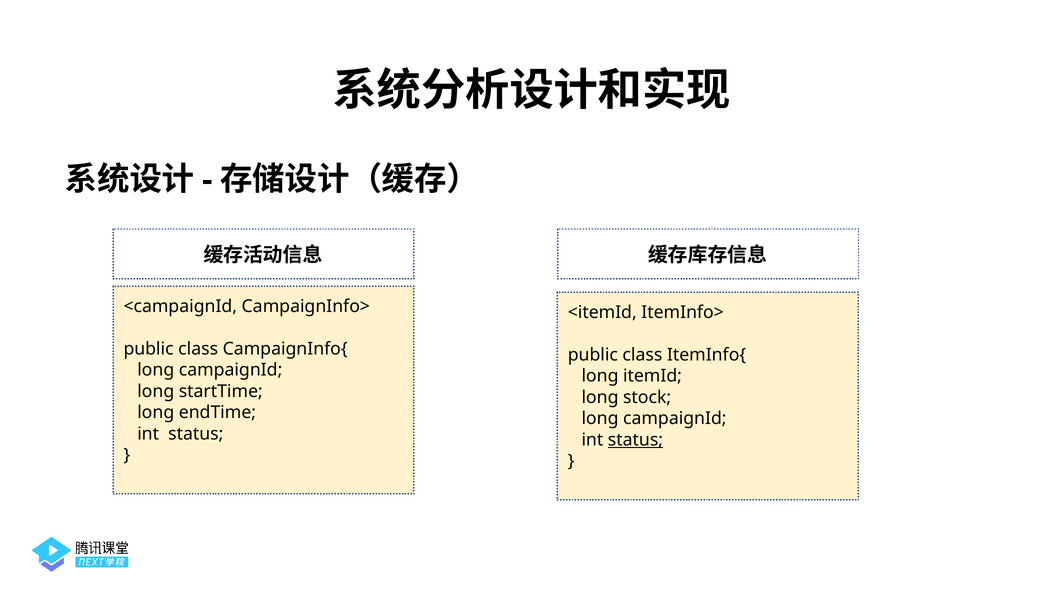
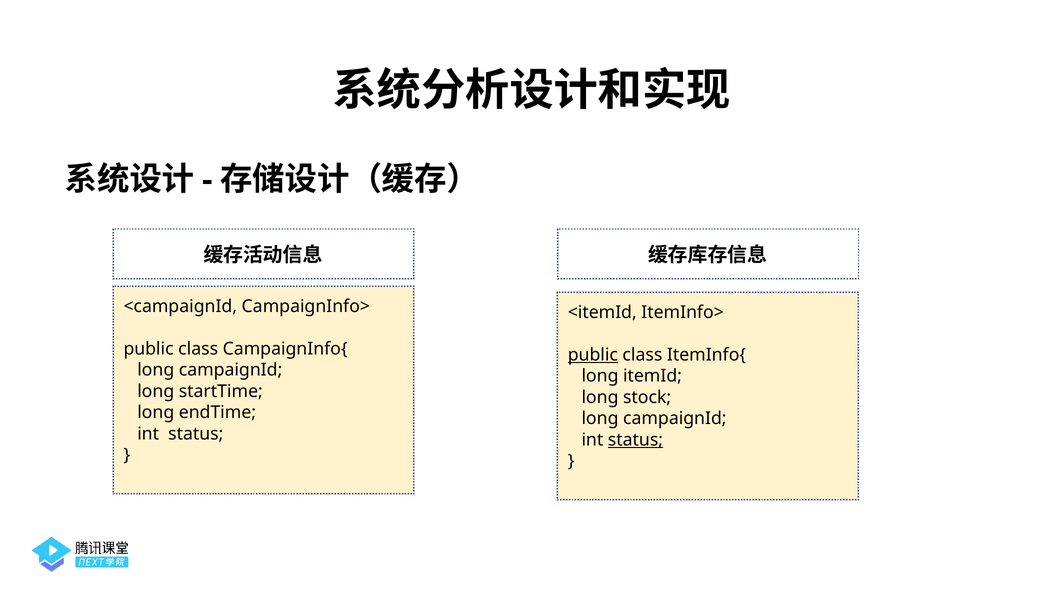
public underline: none -> present (593, 355)
